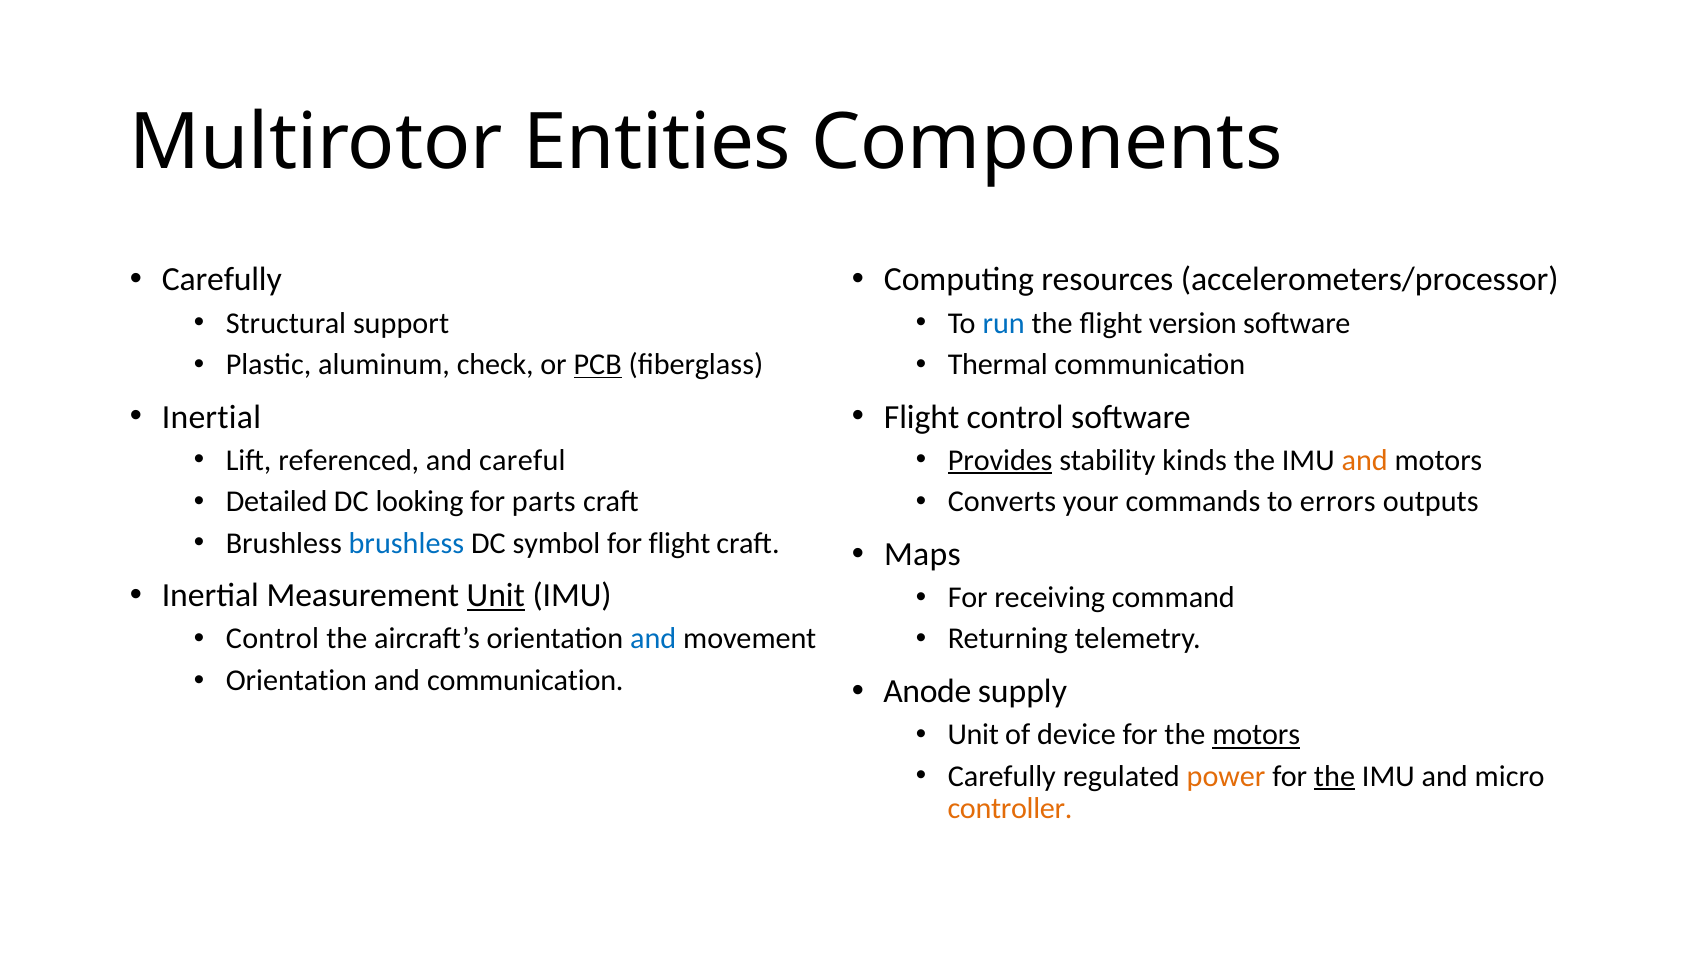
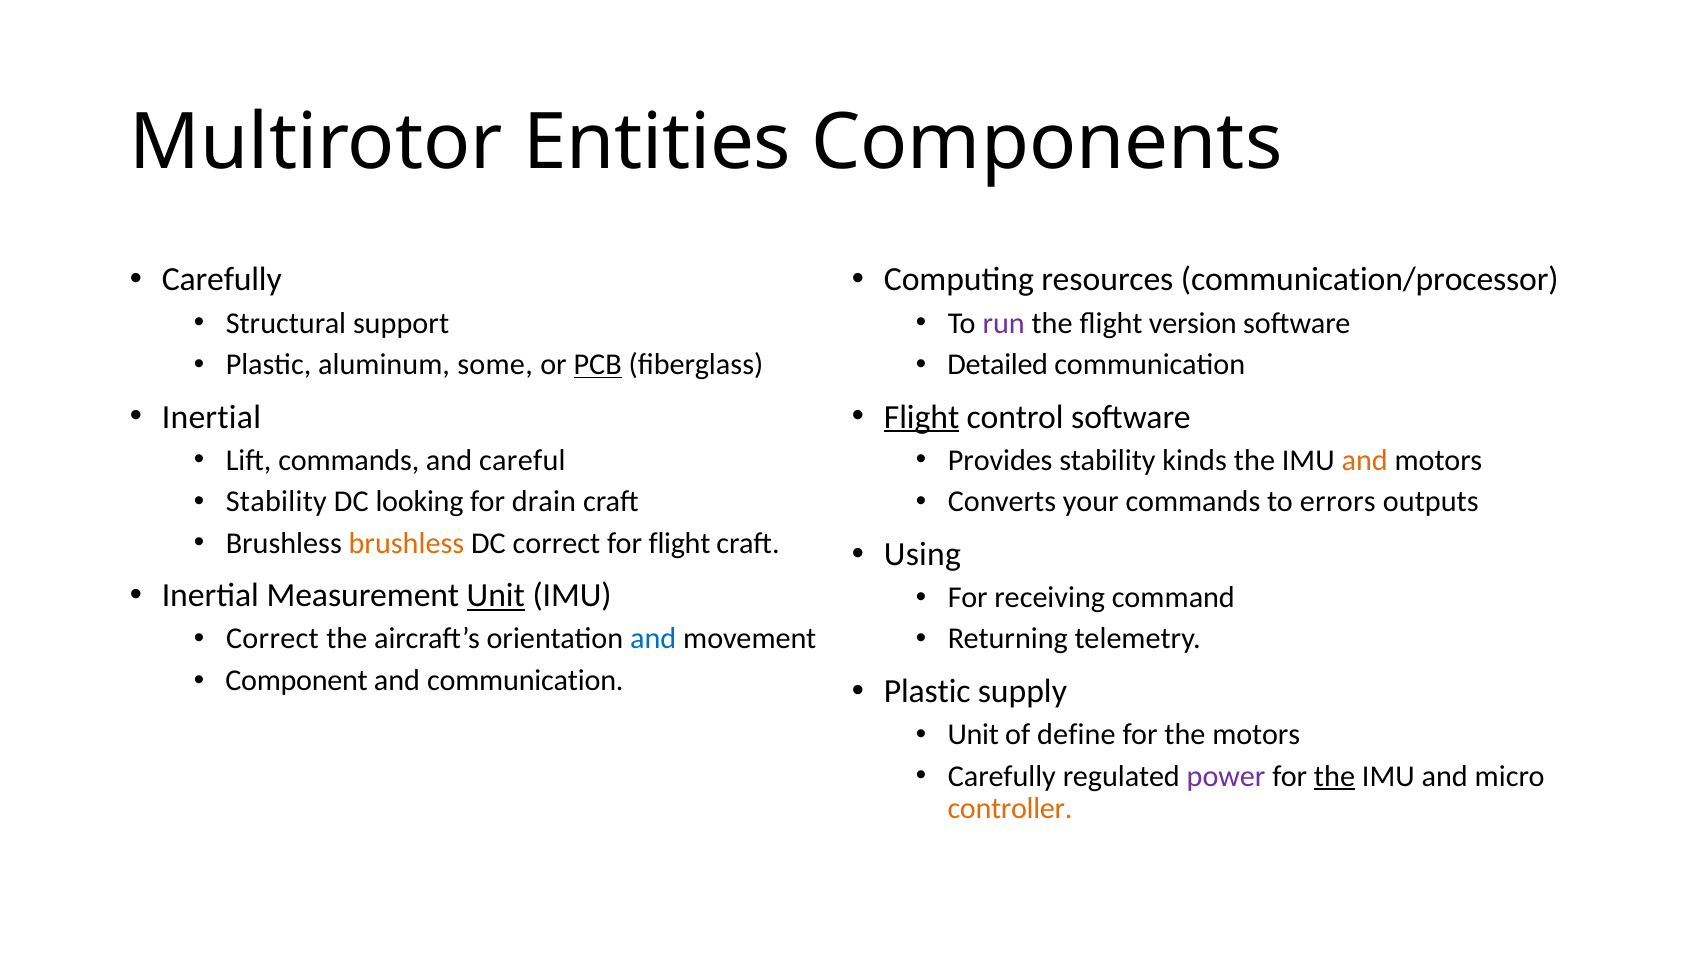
accelerometers/processor: accelerometers/processor -> communication/processor (1370, 280)
run colour: blue -> purple (1004, 323)
check: check -> some (495, 364)
Thermal: Thermal -> Detailed (998, 364)
Flight underline: none -> present (922, 417)
Lift referenced: referenced -> commands (349, 460)
Provides underline: present -> none (1000, 460)
Detailed: Detailed -> Stability (276, 501)
parts: parts -> drain (544, 501)
brushless colour: blue -> orange (406, 543)
DC symbol: symbol -> correct (556, 543)
Maps: Maps -> Using (922, 554)
Control: Control -> Correct (272, 639)
Orientation: Orientation -> Component (297, 680)
Anode: Anode -> Plastic (927, 691)
device: device -> define (1076, 734)
motors underline: present -> none (1256, 734)
power colour: orange -> purple (1226, 776)
